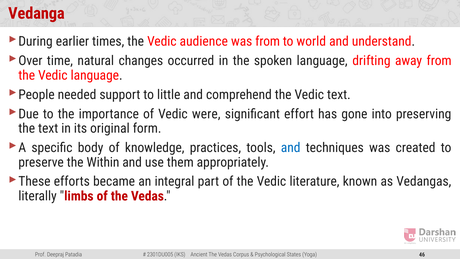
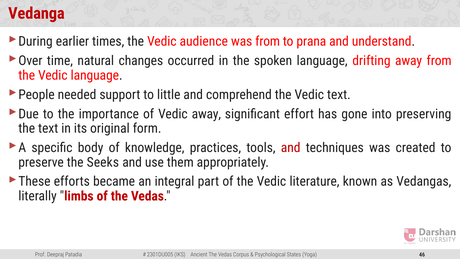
world: world -> prana (311, 41)
Vedic were: were -> away (206, 114)
and colour: blue -> red (291, 148)
Within: Within -> Seeks (103, 162)
